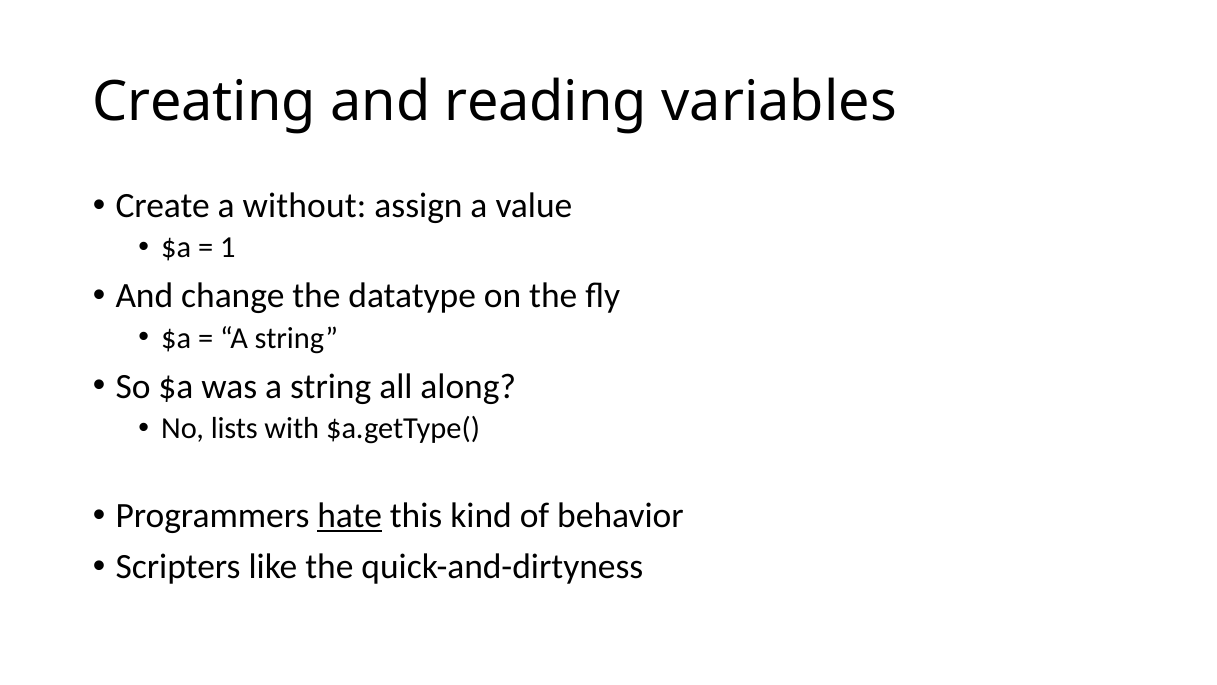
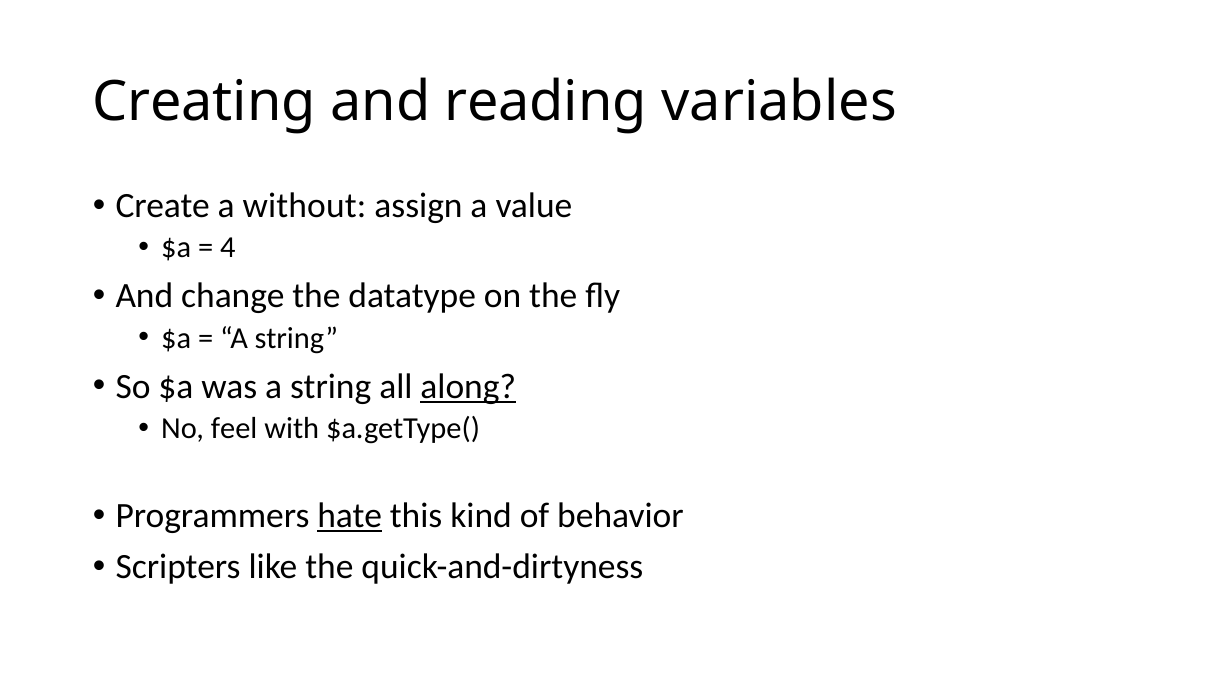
1: 1 -> 4 (228, 248)
along underline: none -> present (468, 386)
lists: lists -> feel (234, 428)
